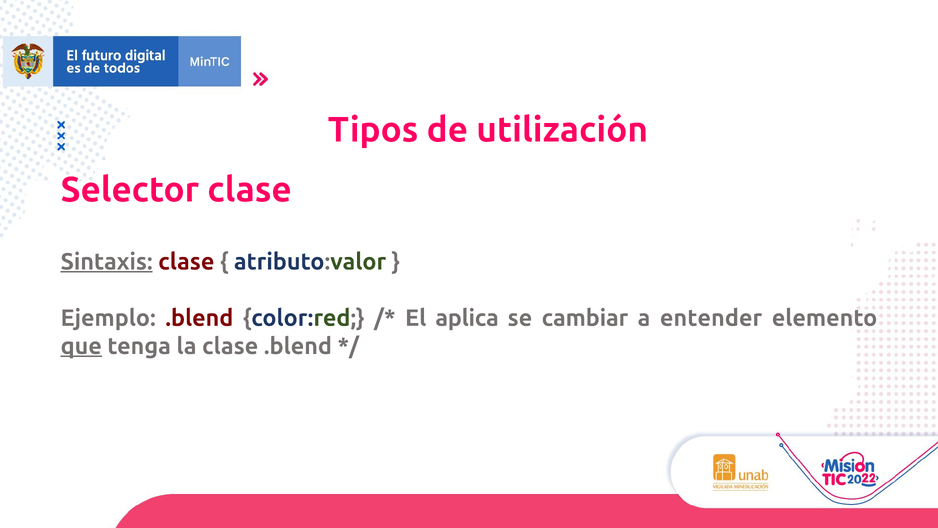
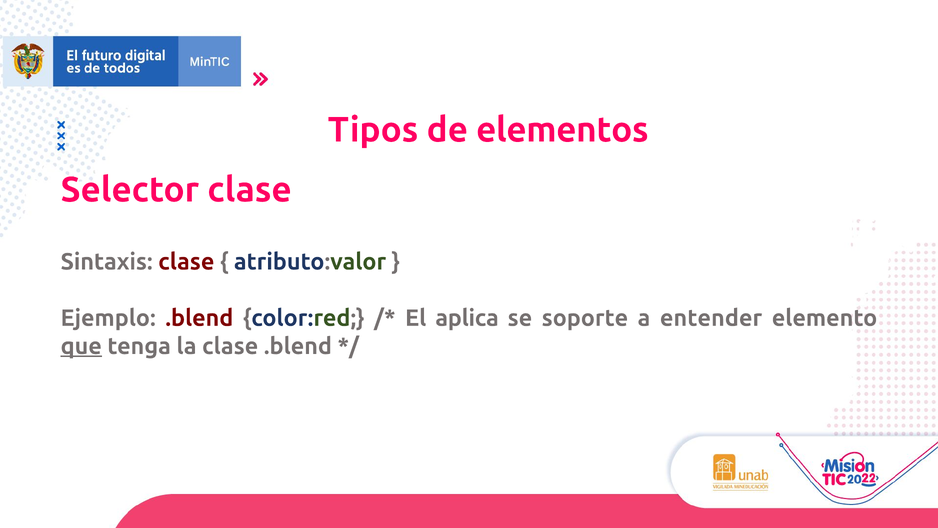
utilización: utilización -> elementos (562, 130)
Sintaxis underline: present -> none (107, 262)
cambiar: cambiar -> soporte (585, 318)
